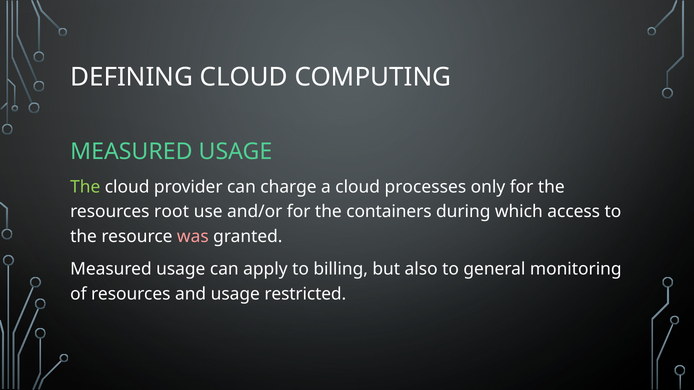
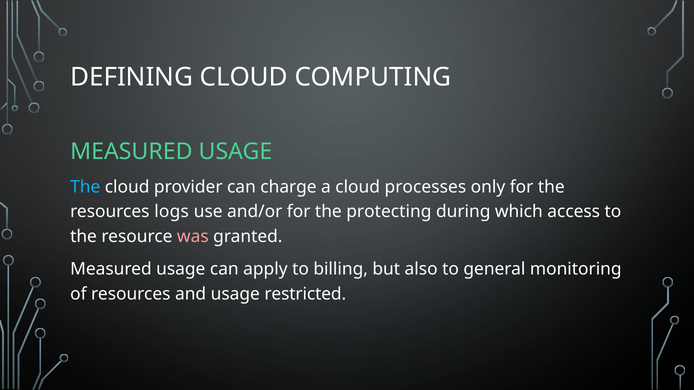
The colour: light green -> light blue (85, 187)
root: root -> logs (172, 212)
containers: containers -> protecting (389, 212)
